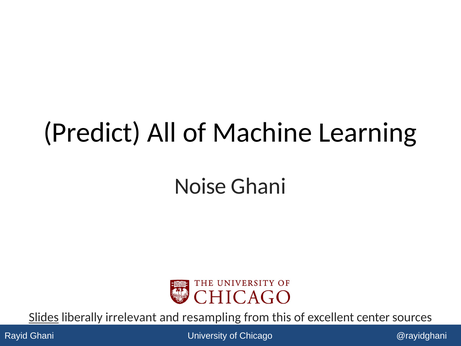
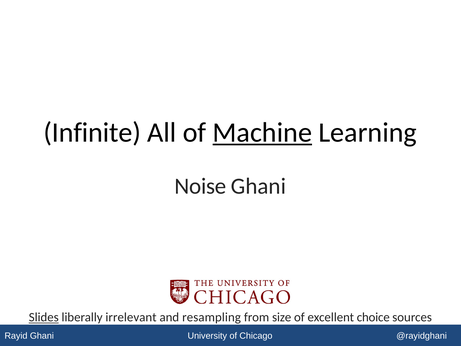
Predict: Predict -> Infinite (92, 132)
Machine underline: none -> present (262, 132)
this: this -> size (282, 317)
center: center -> choice (373, 317)
